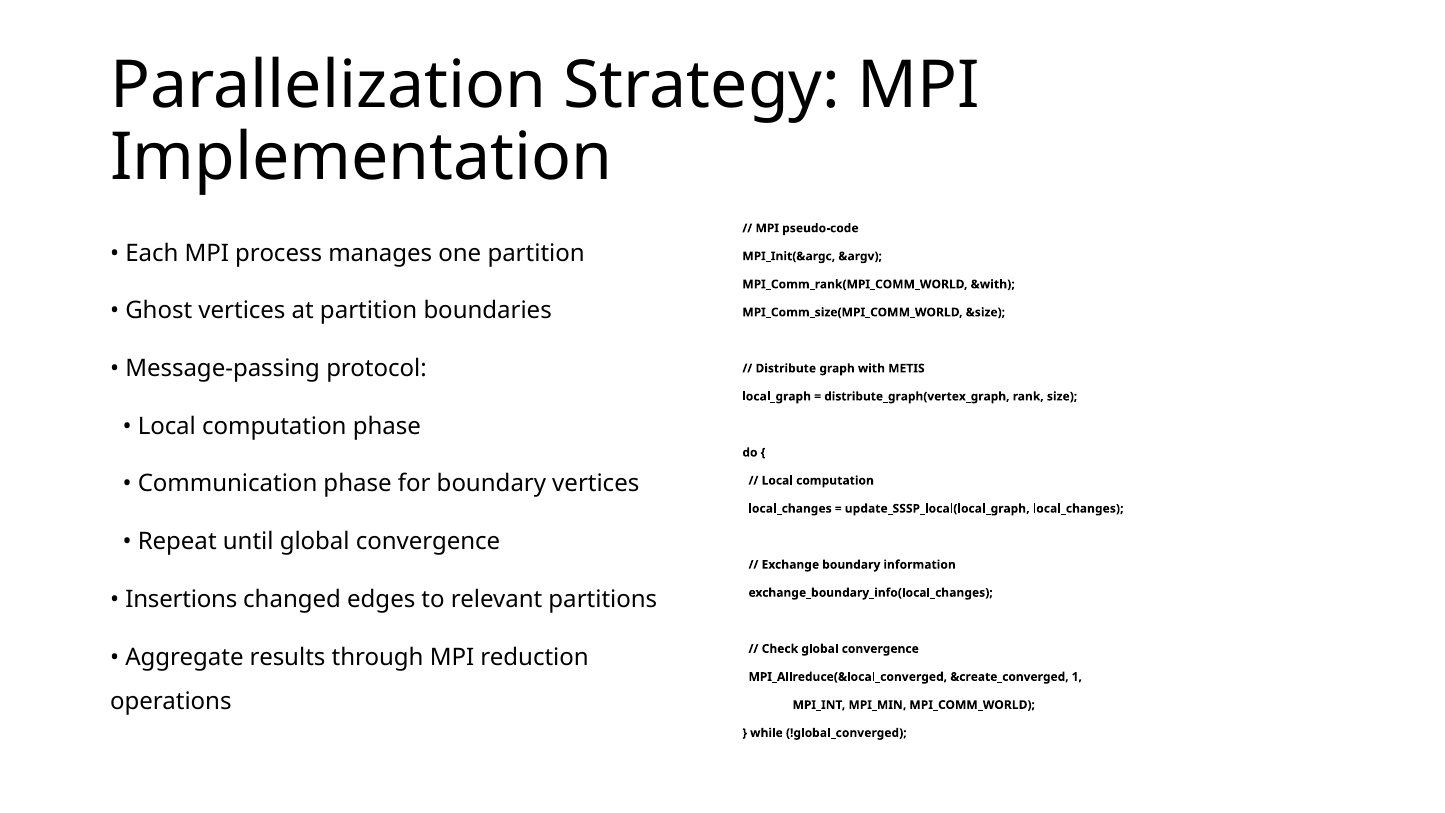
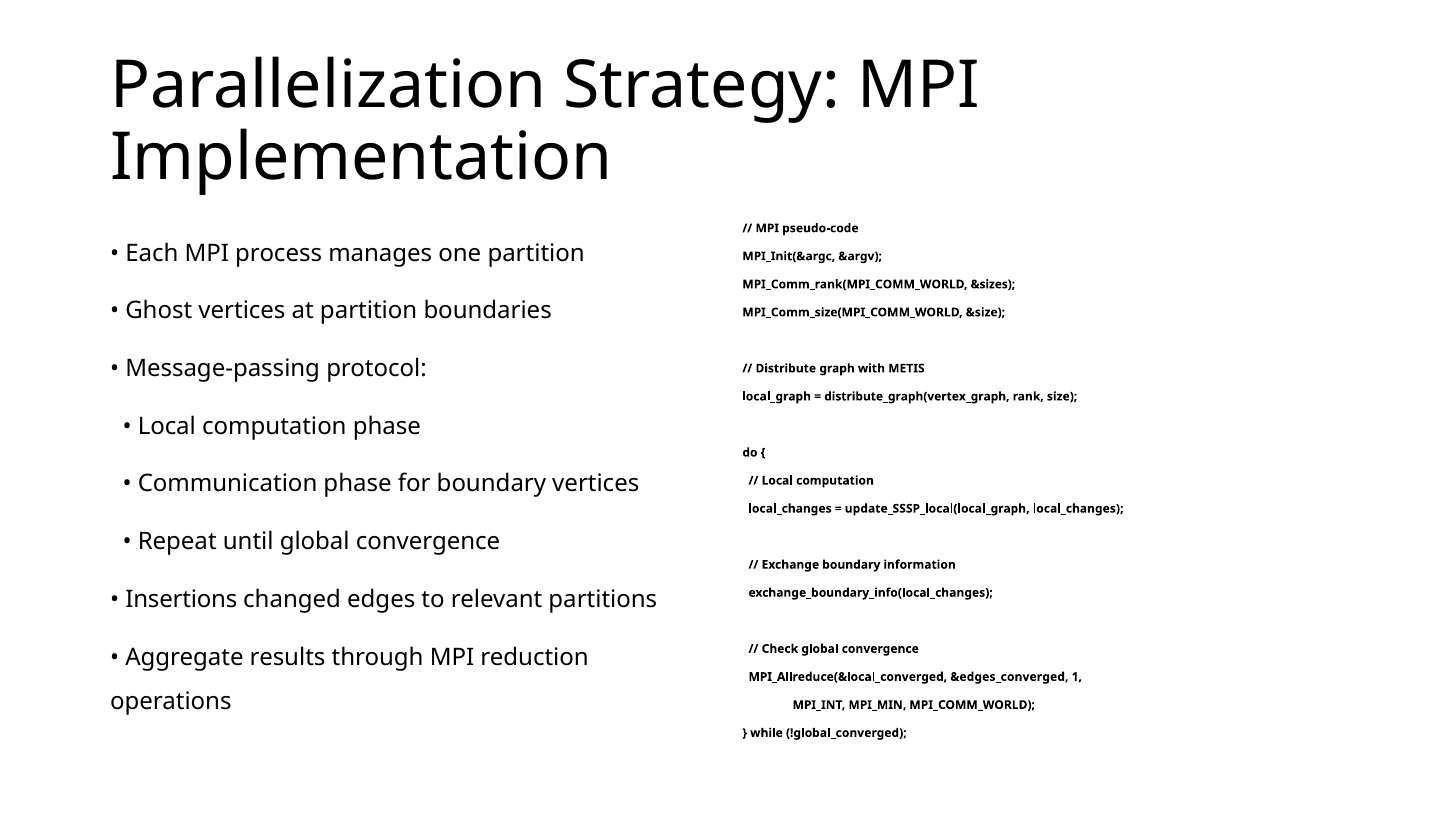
&with: &with -> &sizes (993, 284)
&create_converged: &create_converged -> &edges_converged (1009, 677)
